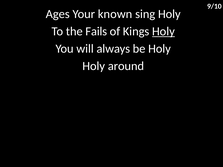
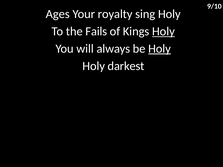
known: known -> royalty (115, 14)
Holy underline: none -> present (160, 49)
around: around -> darkest (126, 66)
